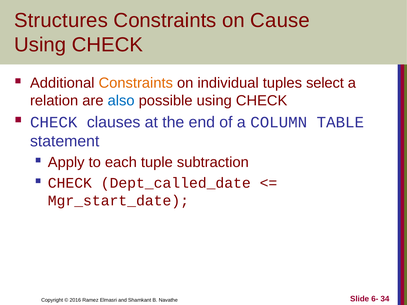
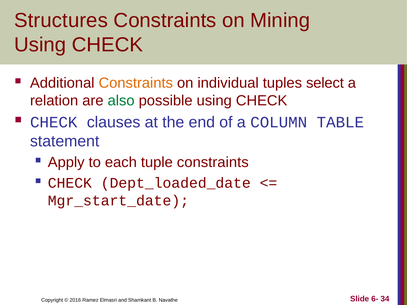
Cause: Cause -> Mining (280, 20)
also colour: blue -> green (121, 101)
tuple subtraction: subtraction -> constraints (213, 162)
Dept_called_date: Dept_called_date -> Dept_loaded_date (176, 183)
